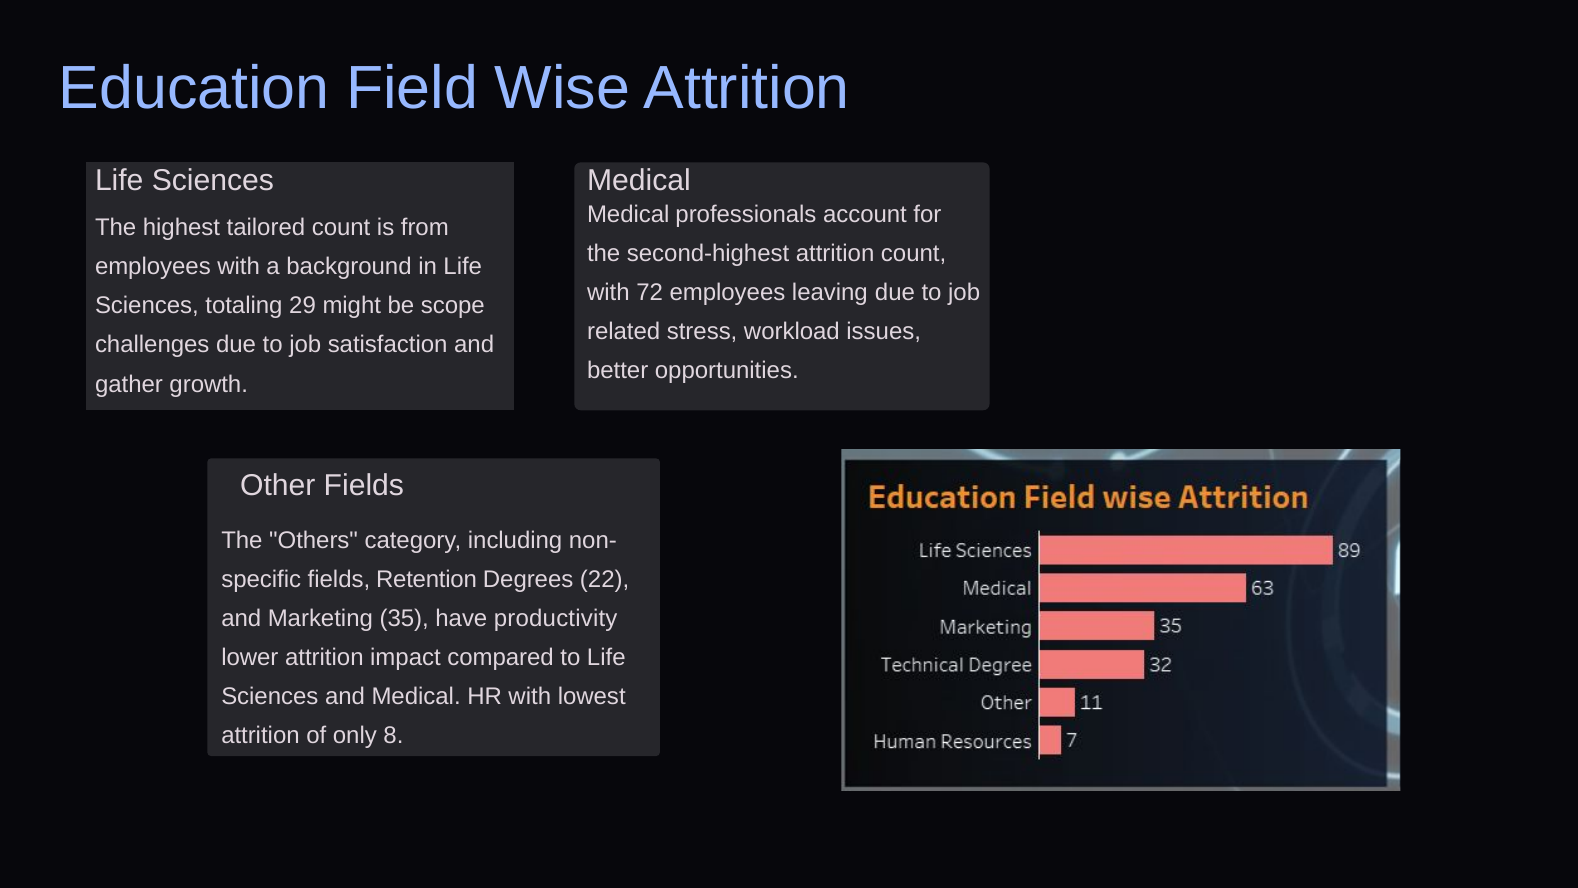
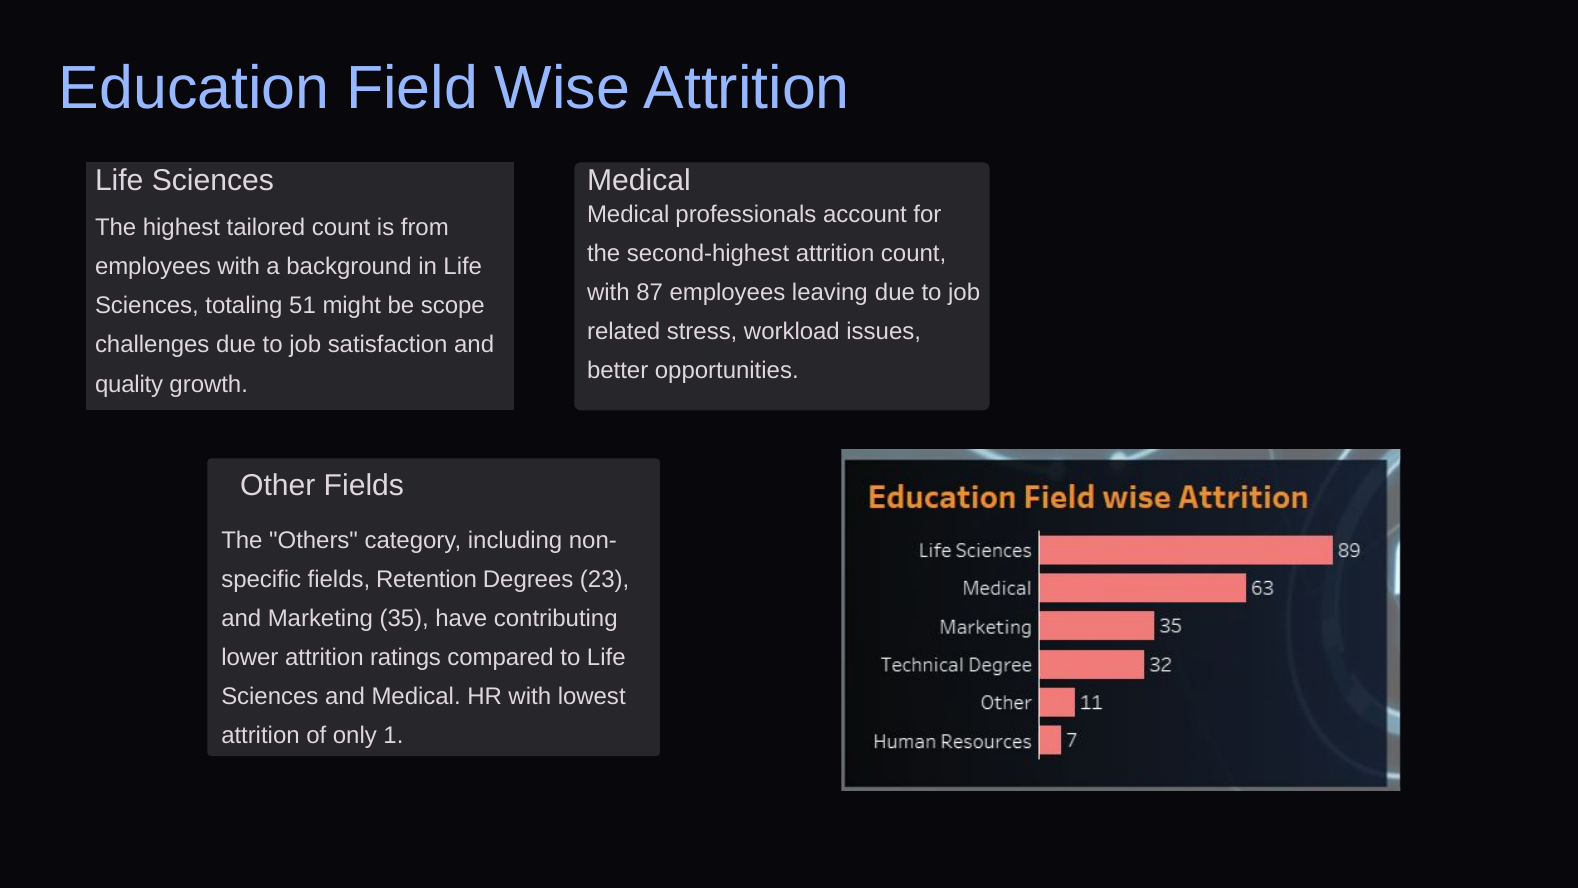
72: 72 -> 87 (650, 292)
29: 29 -> 51 (303, 306)
gather: gather -> quality (129, 384)
22: 22 -> 23 (605, 580)
productivity: productivity -> contributing (556, 619)
impact: impact -> ratings (406, 658)
8: 8 -> 1 (393, 736)
